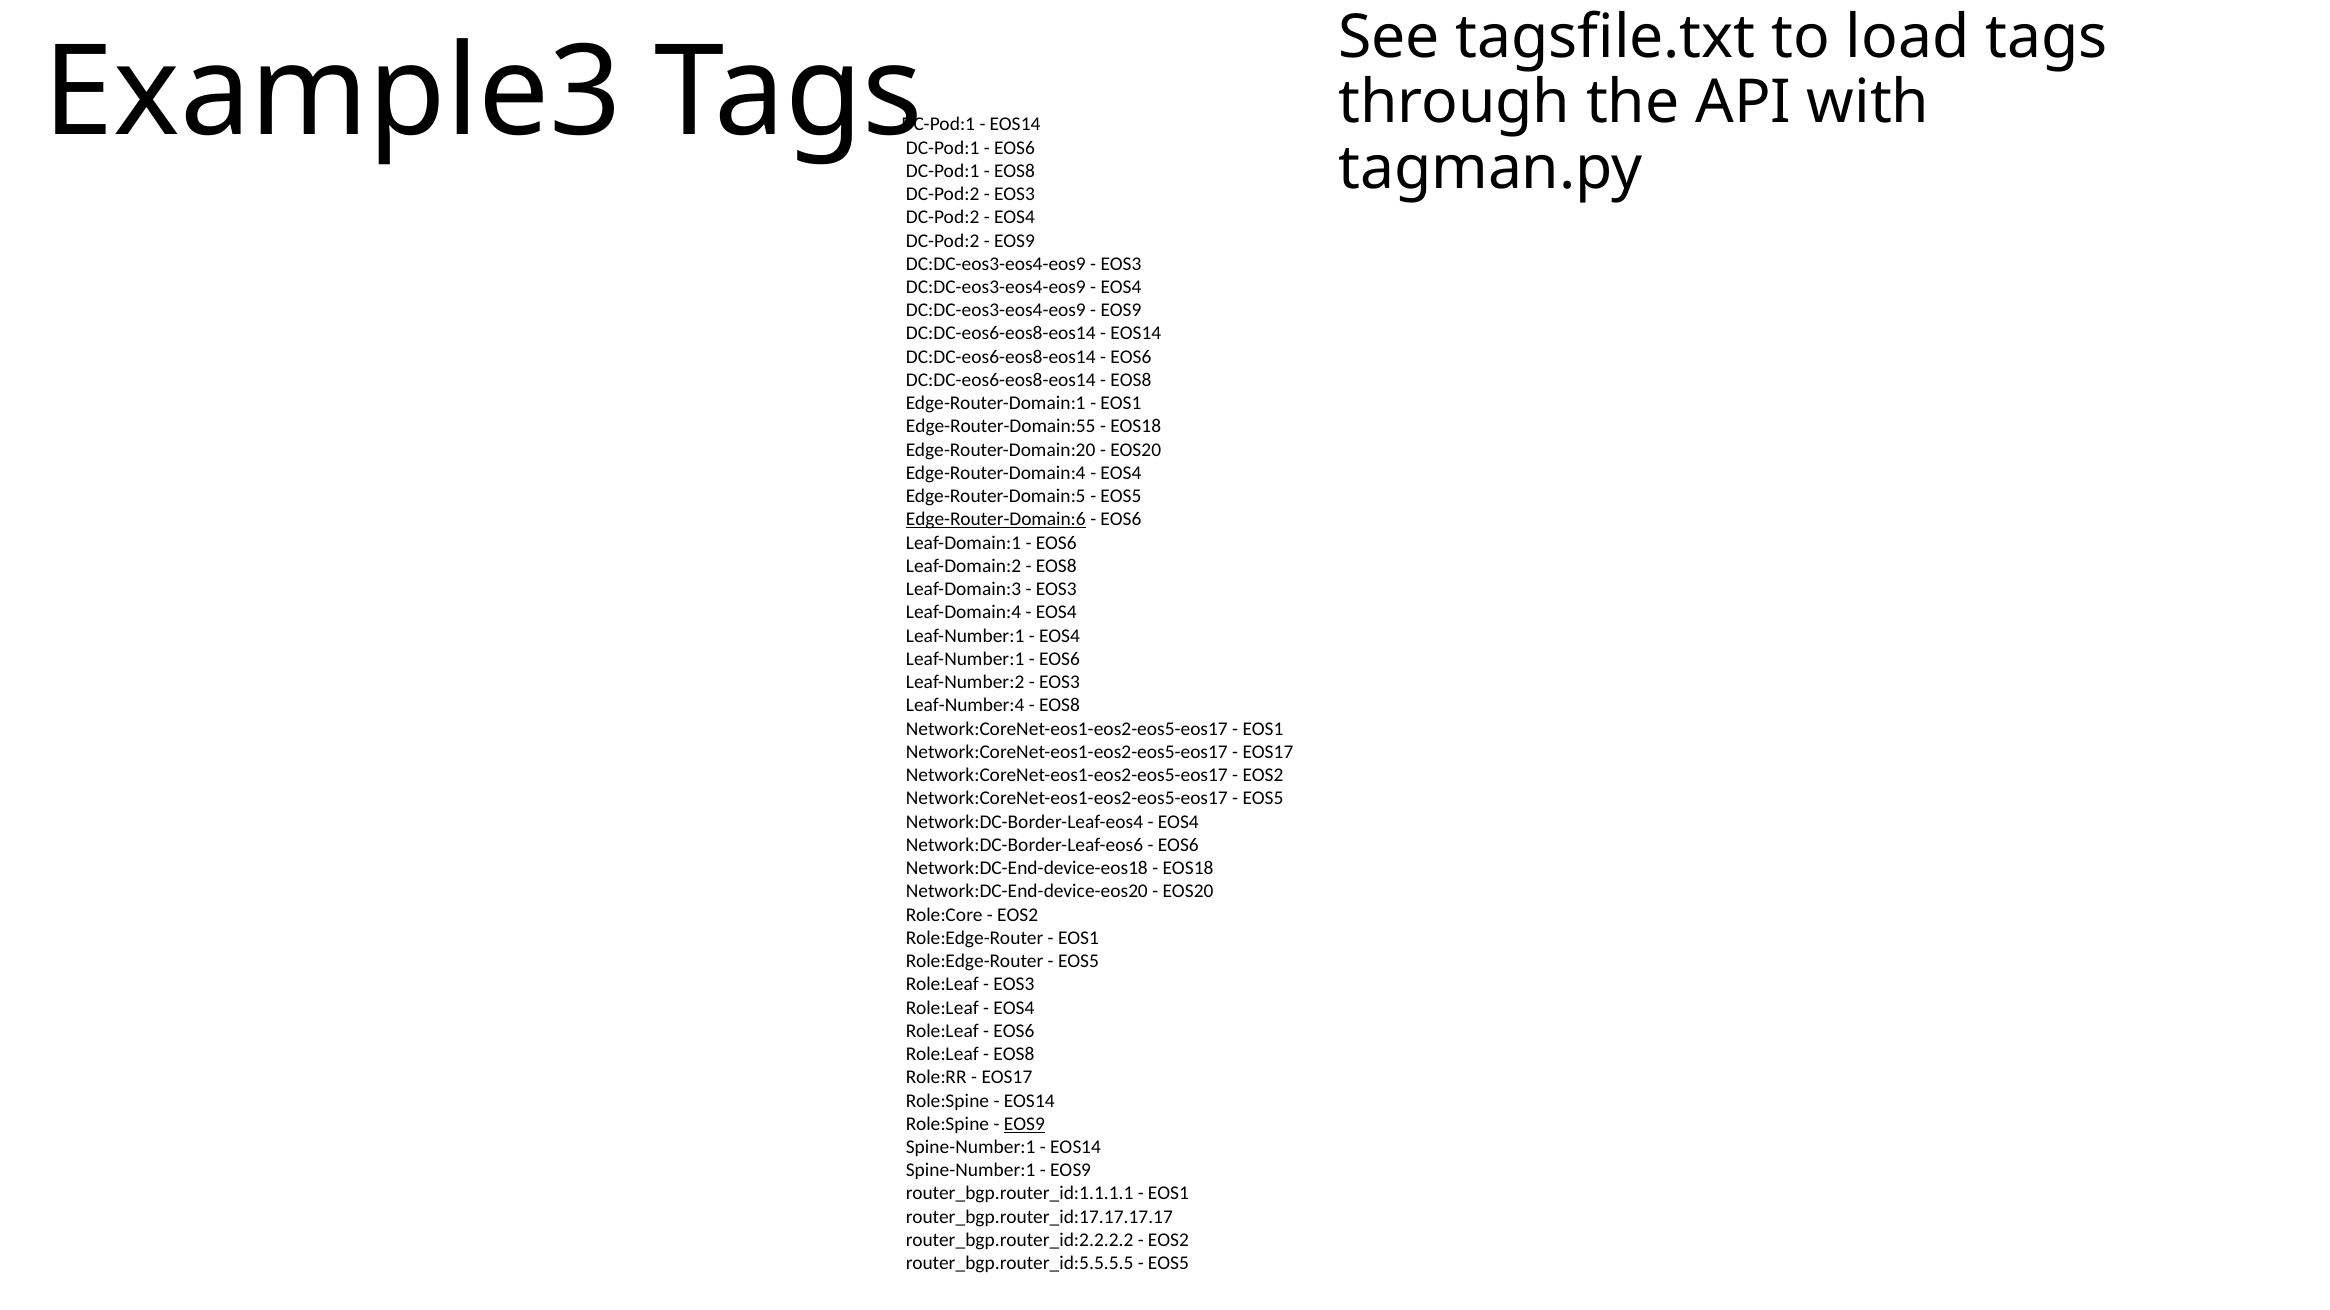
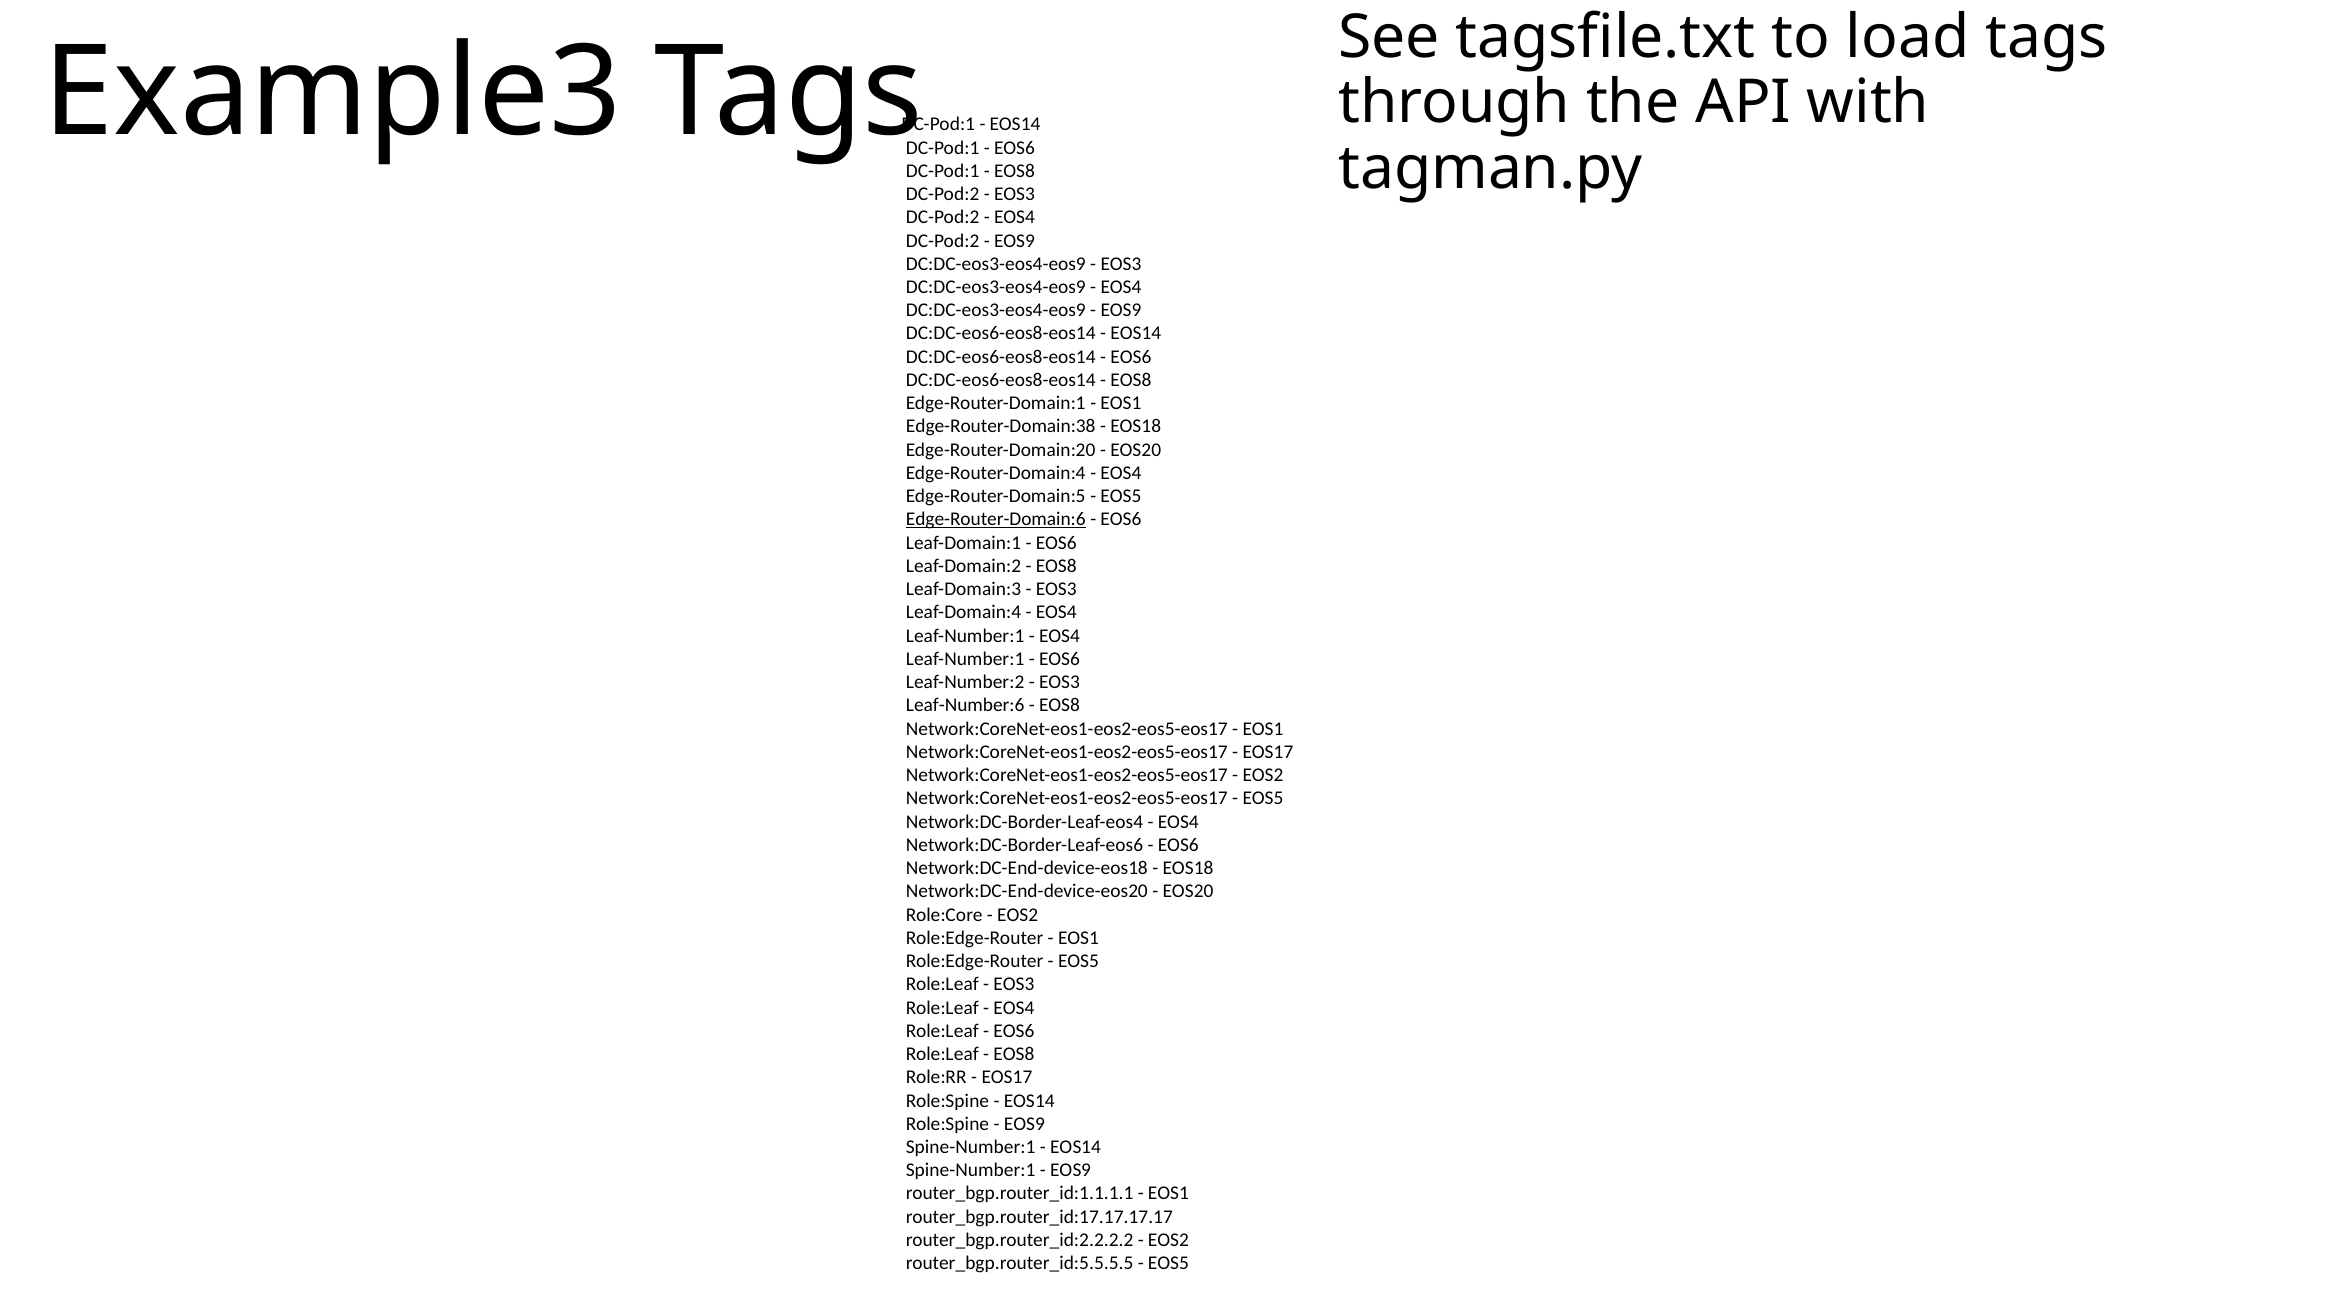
Edge-Router-Domain:55: Edge-Router-Domain:55 -> Edge-Router-Domain:38 (1001, 427)
Leaf-Number:4: Leaf-Number:4 -> Leaf-Number:6 (965, 706)
EOS9 underline: present -> none (1024, 1124)
